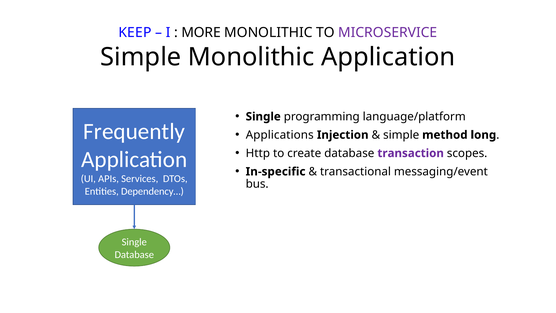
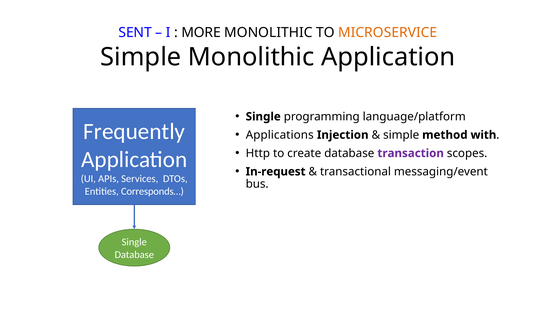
KEEP: KEEP -> SENT (135, 33)
MICROSERVICE colour: purple -> orange (388, 33)
long: long -> with (483, 135)
In-specific: In-specific -> In-request (276, 171)
Dependency…: Dependency… -> Corresponds… (152, 191)
